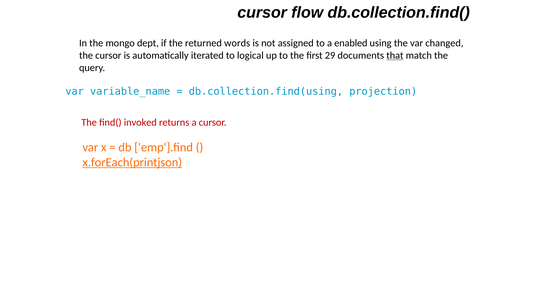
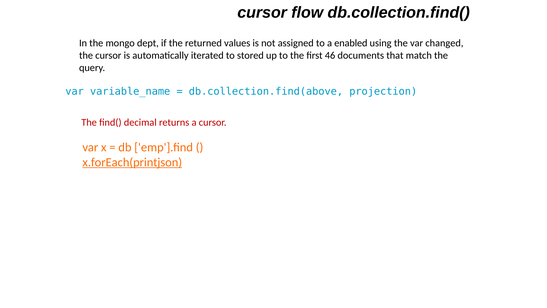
words: words -> values (237, 43)
logical: logical -> stored (250, 55)
29: 29 -> 46 (330, 55)
that underline: present -> none (395, 55)
db.collection.find(using: db.collection.find(using -> db.collection.find(above (266, 91)
invoked: invoked -> decimal (140, 122)
